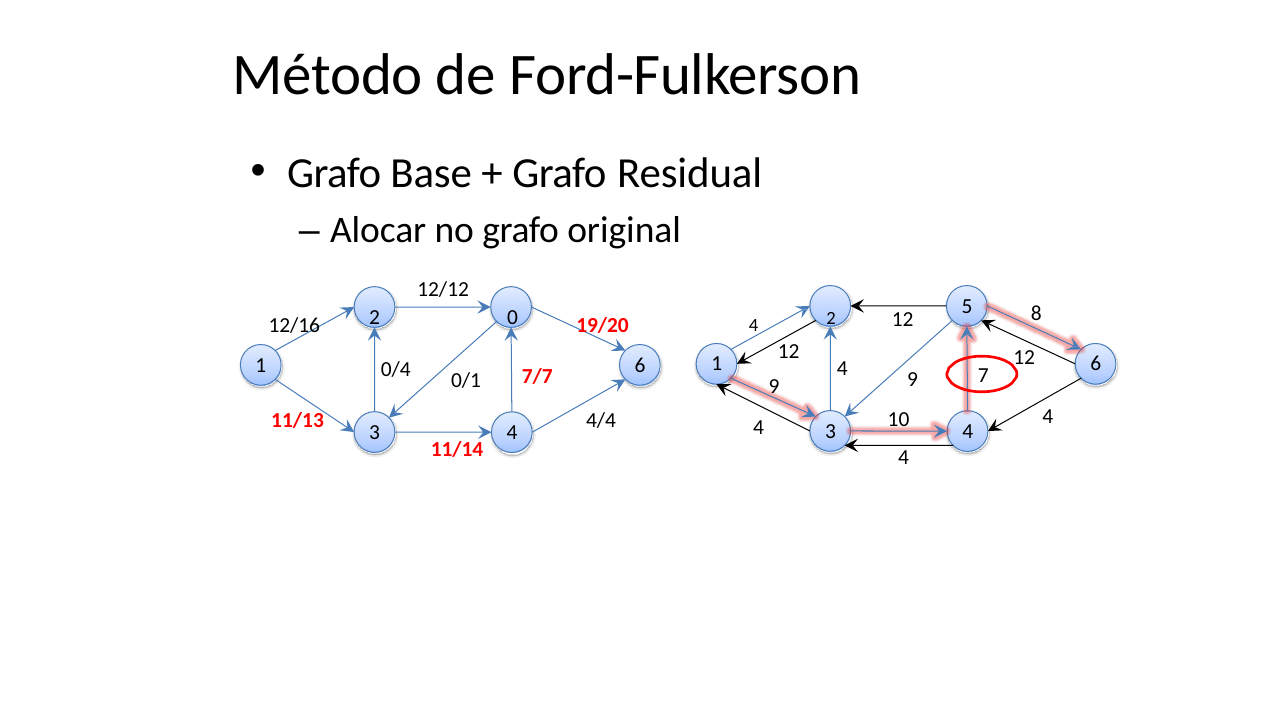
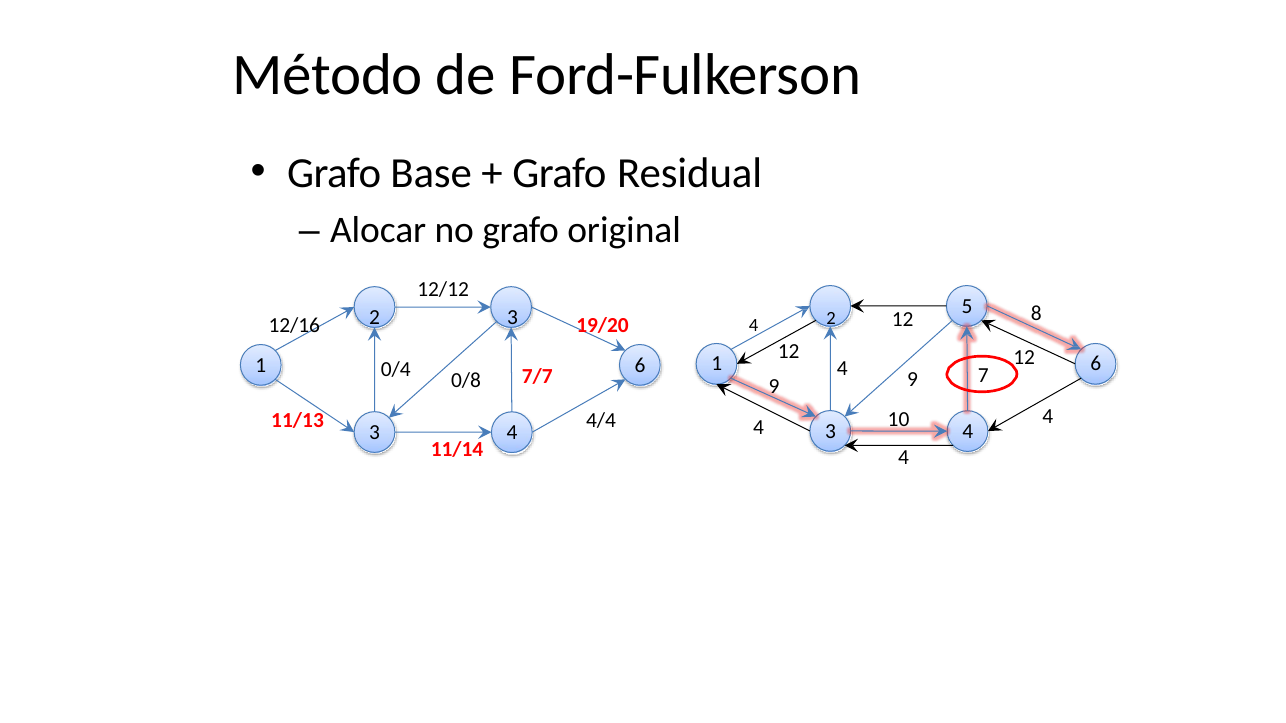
0: 0 -> 3 (513, 318)
0/1: 0/1 -> 0/8 (466, 380)
